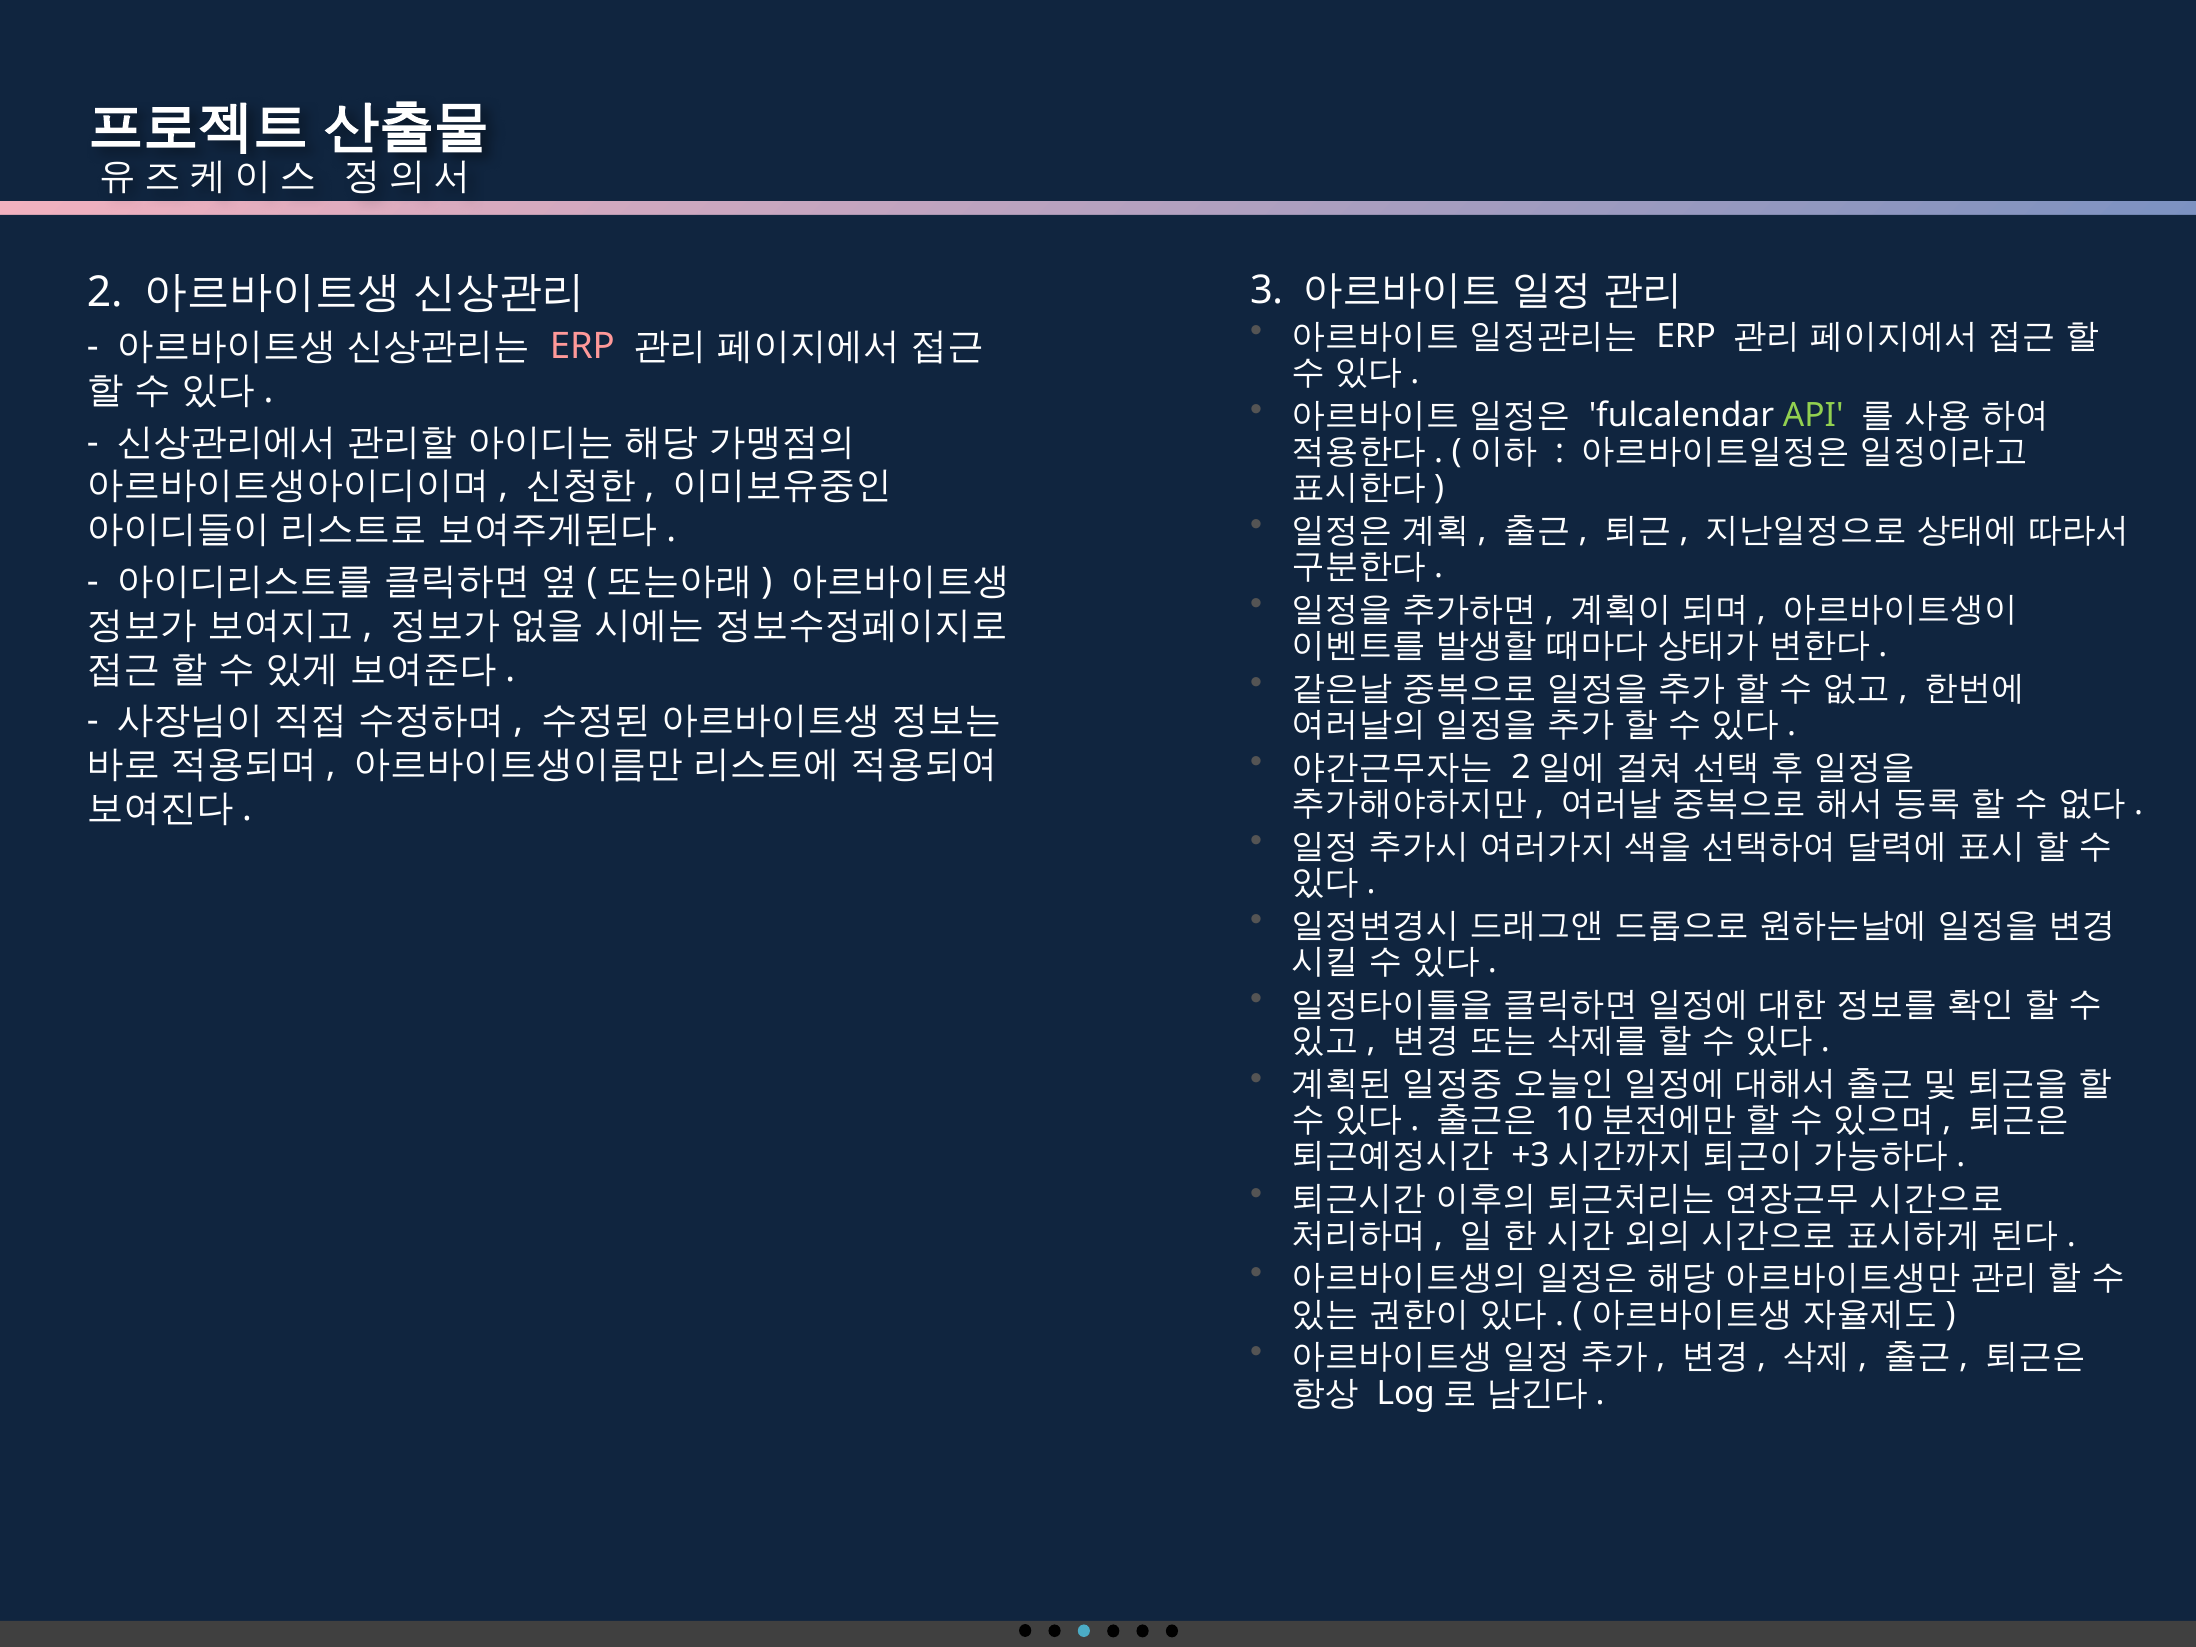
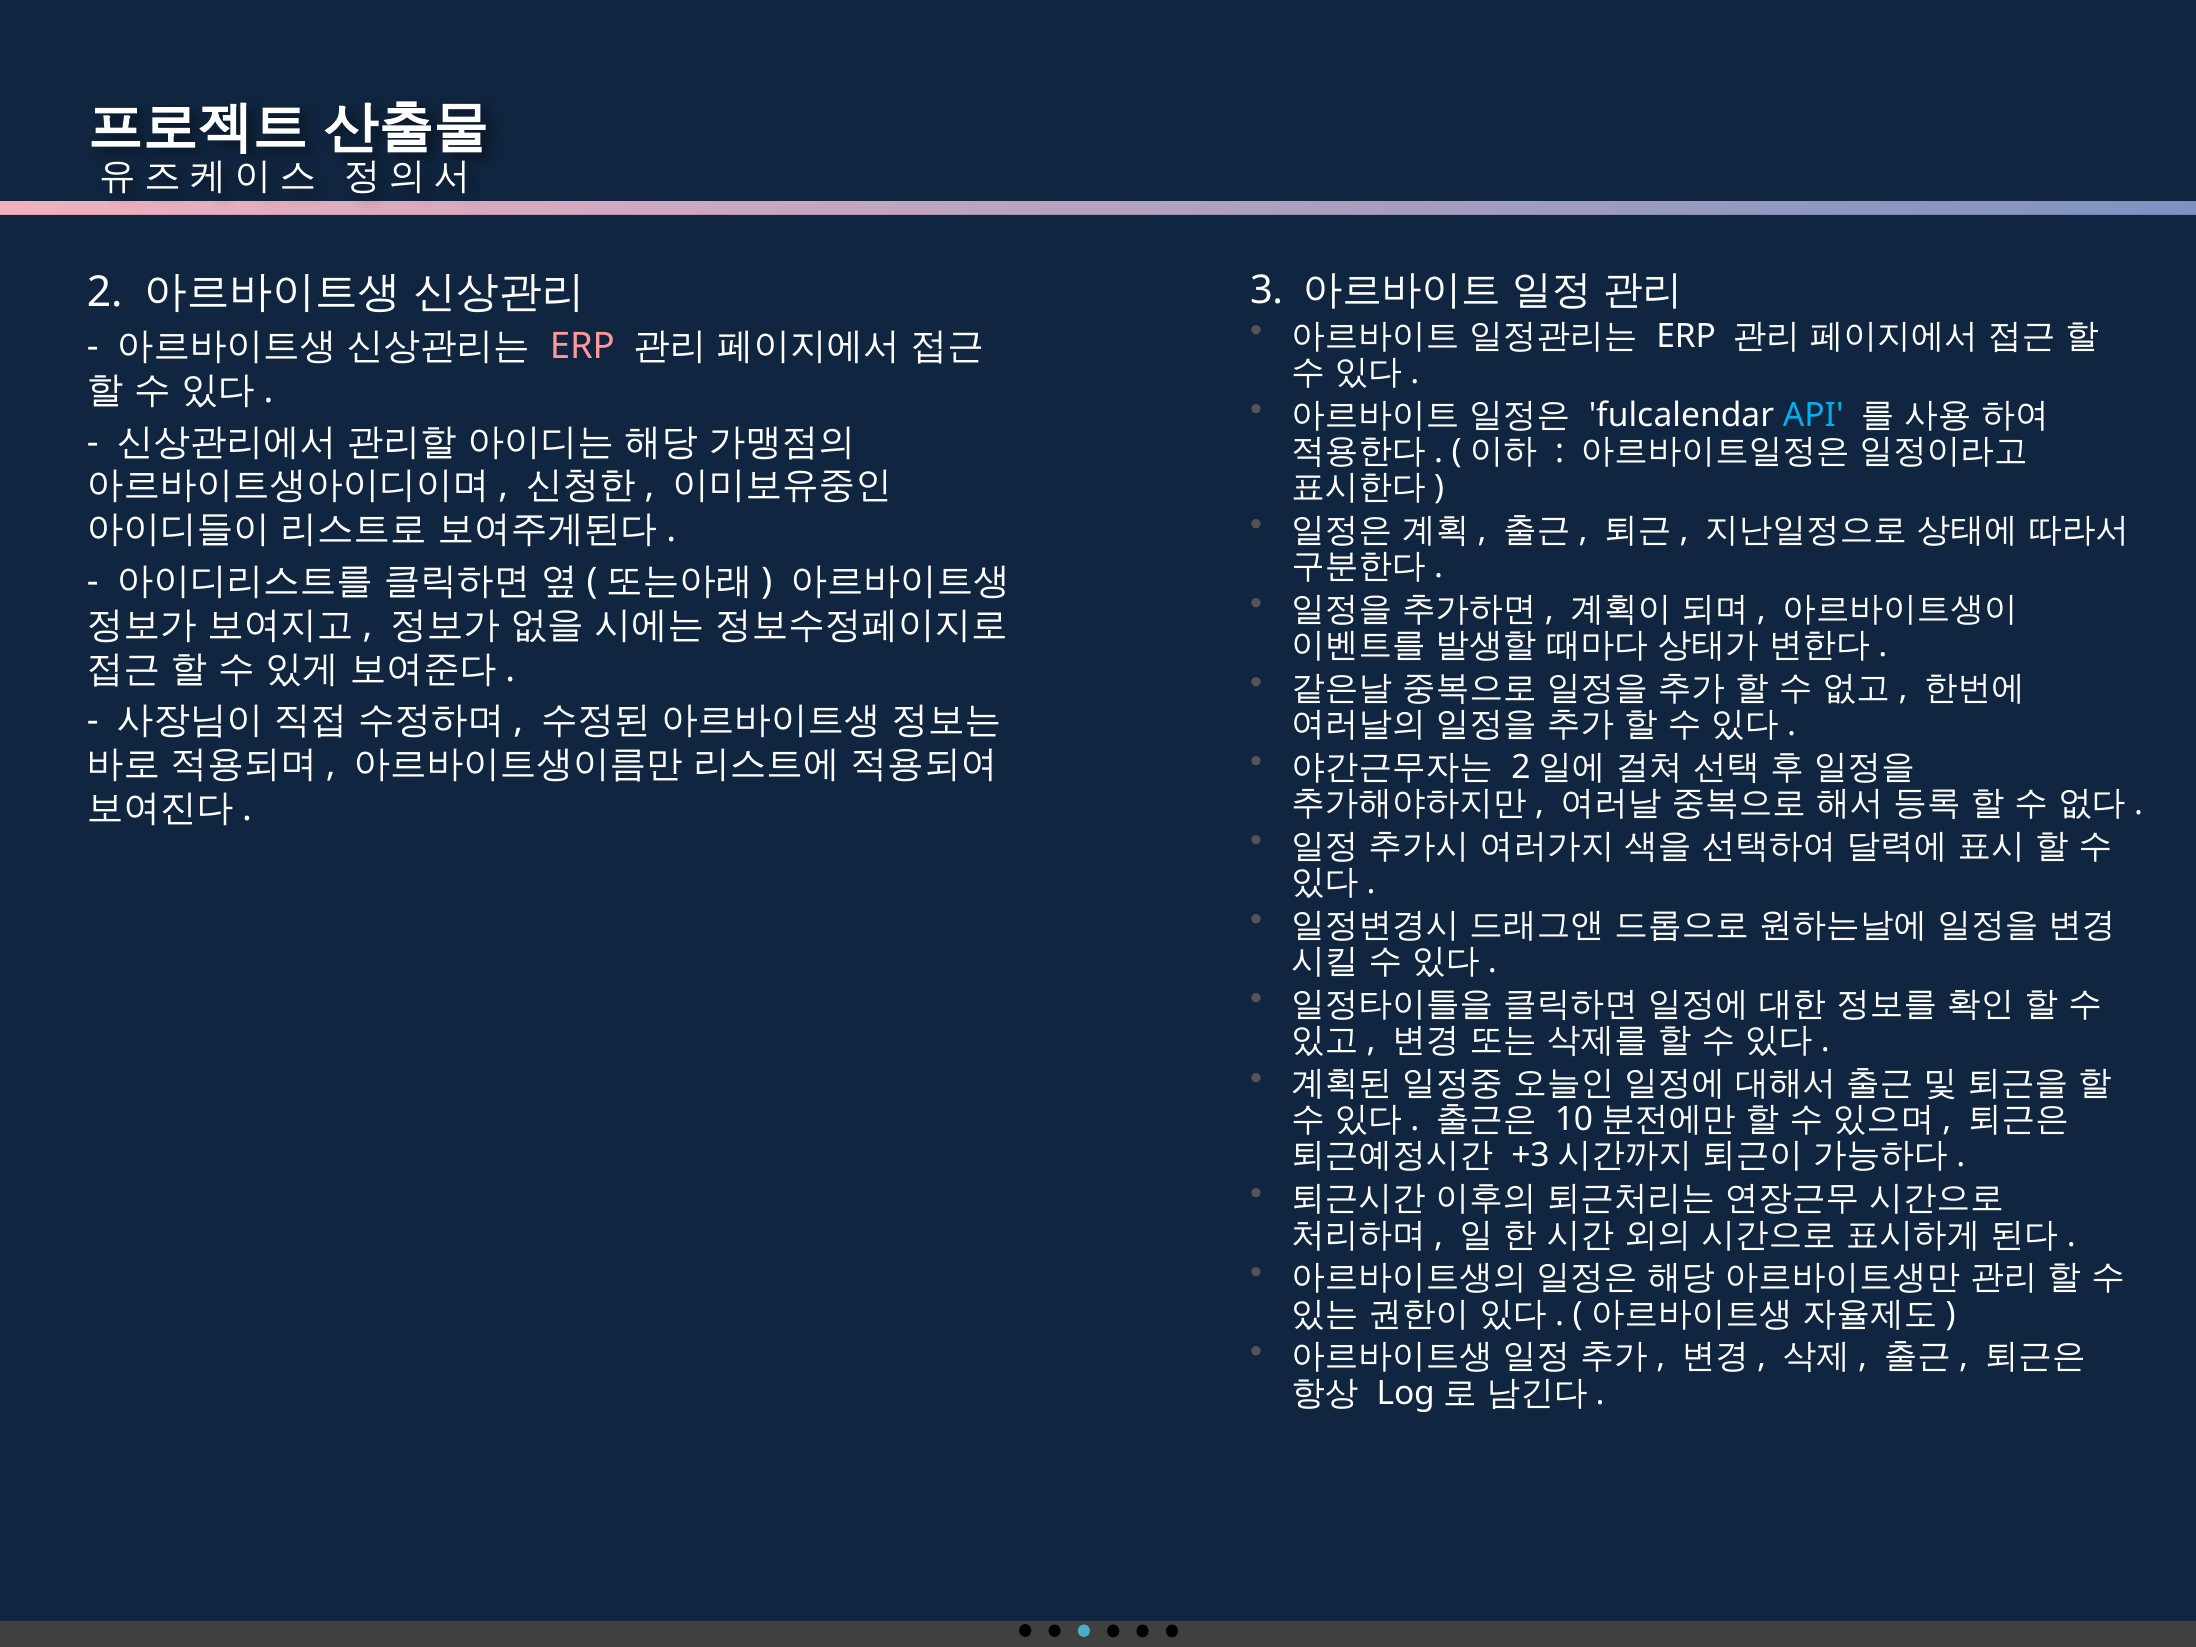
API colour: light green -> light blue (1813, 415)
